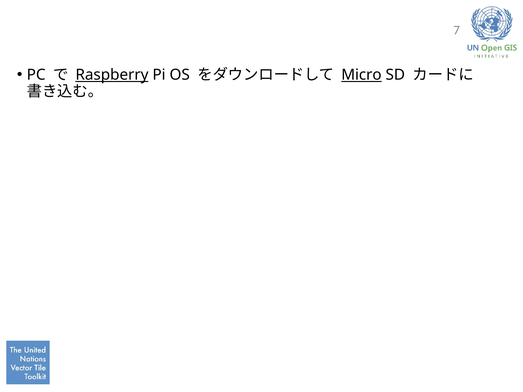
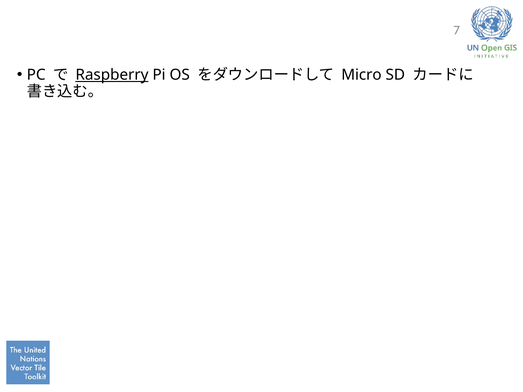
Micro underline: present -> none (361, 75)
